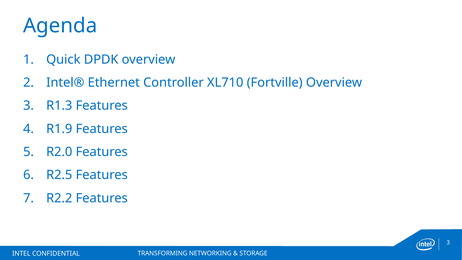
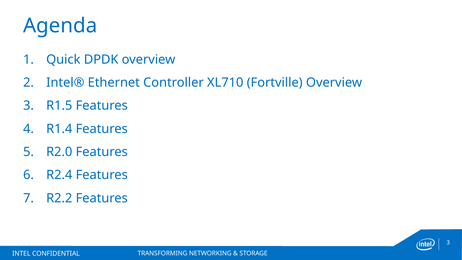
R1.3: R1.3 -> R1.5 (59, 106)
R1.9: R1.9 -> R1.4 (59, 129)
R2.5: R2.5 -> R2.4 (59, 175)
